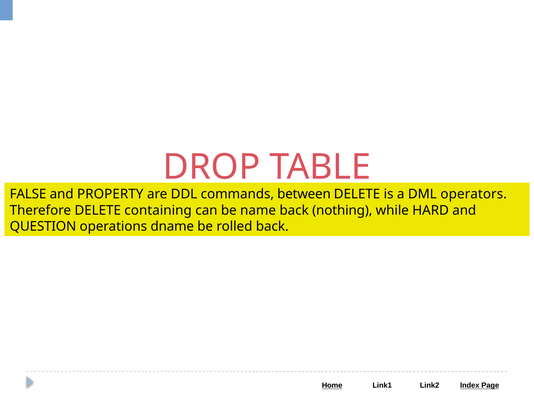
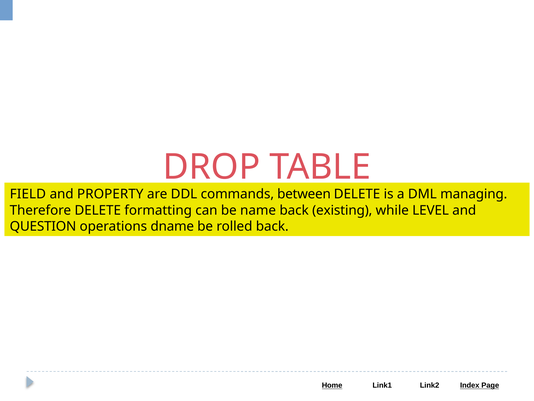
FALSE: FALSE -> FIELD (28, 194)
operators: operators -> managing (474, 194)
containing: containing -> formatting (158, 210)
nothing: nothing -> existing (342, 210)
HARD: HARD -> LEVEL (431, 210)
